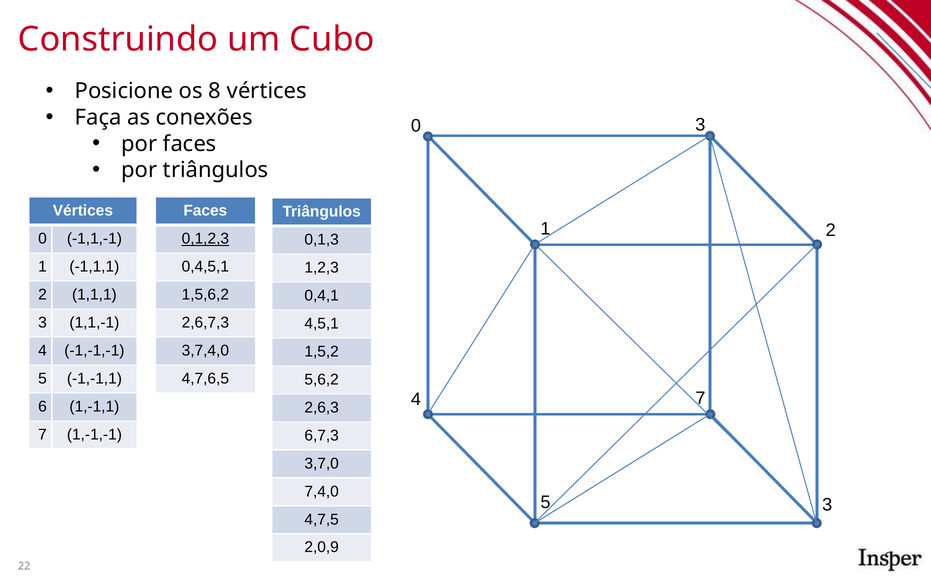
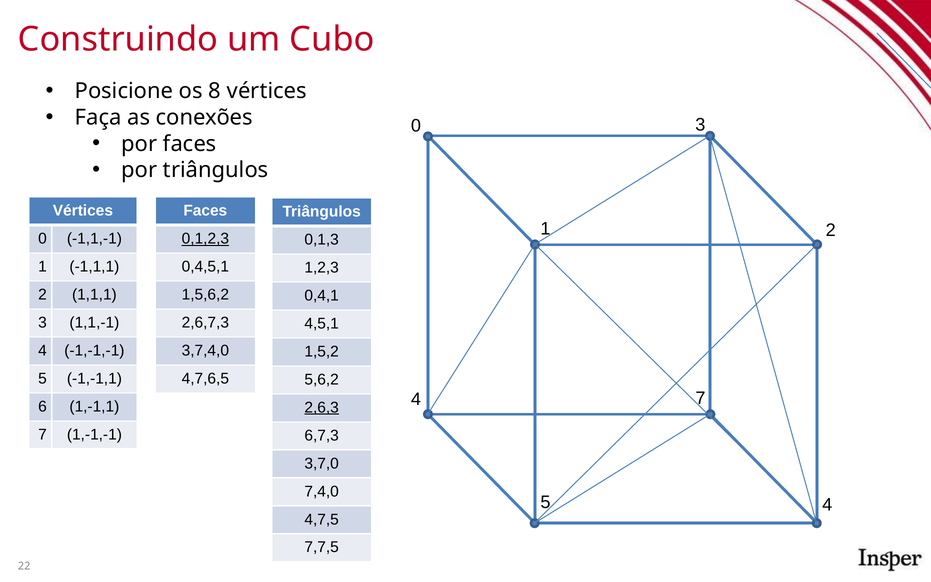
2,6,3 underline: none -> present (322, 407)
5 3: 3 -> 4 (827, 505)
2,0,9: 2,0,9 -> 7,7,5 (322, 547)
